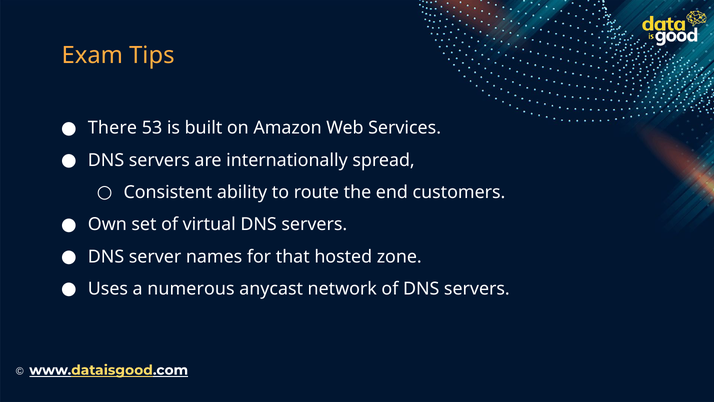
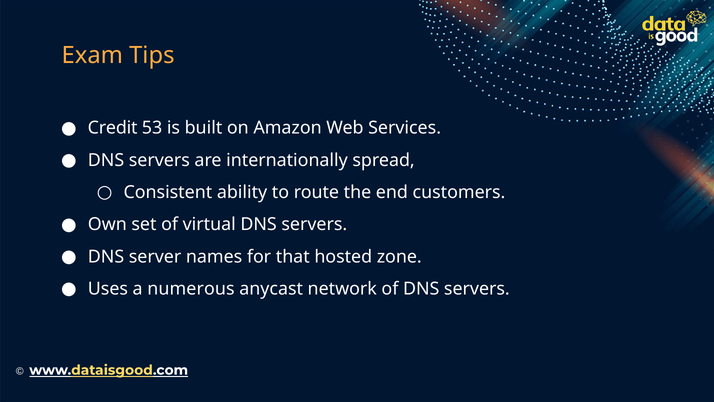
There: There -> Credit (113, 128)
